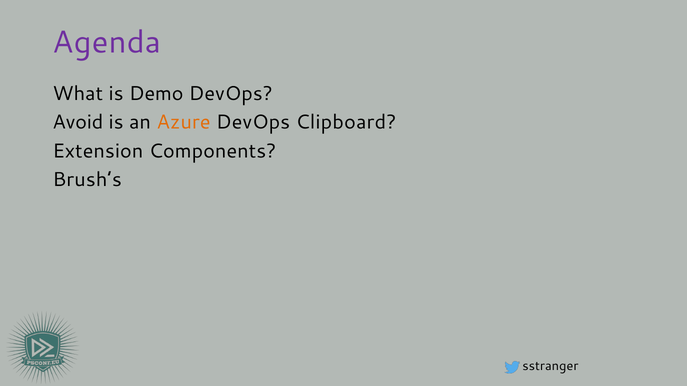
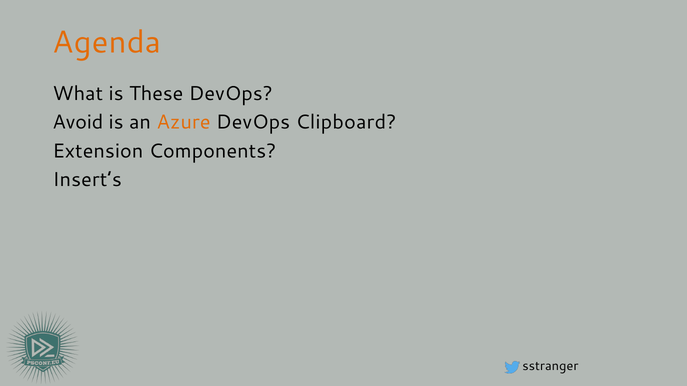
Agenda colour: purple -> orange (107, 42)
Demo: Demo -> These (156, 94)
Brush’s: Brush’s -> Insert’s (87, 180)
